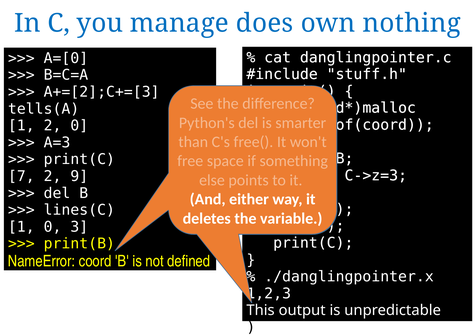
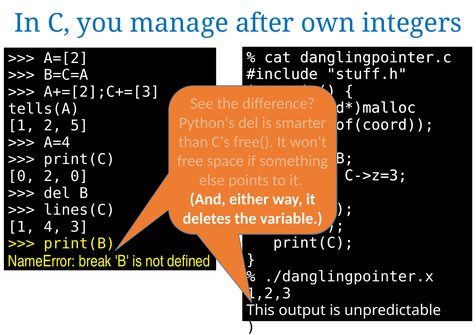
does: does -> after (265, 23)
own nothing: nothing -> integers (412, 23)
A=[0: A=[0 -> A=[2 (66, 58)
2 0: 0 -> 5 (79, 126)
A=3: A=3 -> A=4 (57, 143)
7: 7 -> 0 (21, 177)
2 9: 9 -> 0 (79, 177)
1 0: 0 -> 4 (53, 227)
coord: coord -> break (95, 262)
